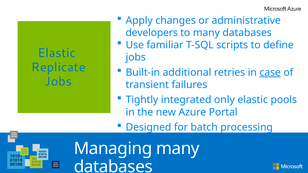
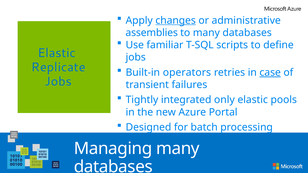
changes underline: none -> present (176, 20)
developers: developers -> assemblies (152, 33)
additional: additional -> operators (187, 73)
